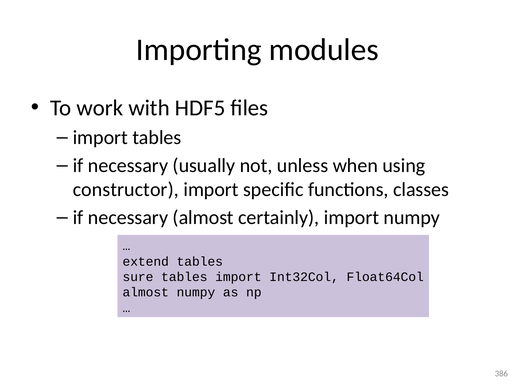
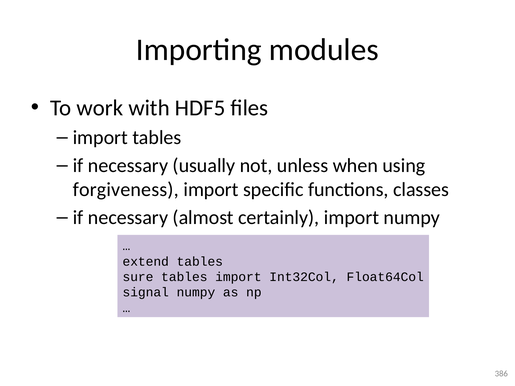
constructor: constructor -> forgiveness (126, 190)
almost: almost -> signal (146, 293)
